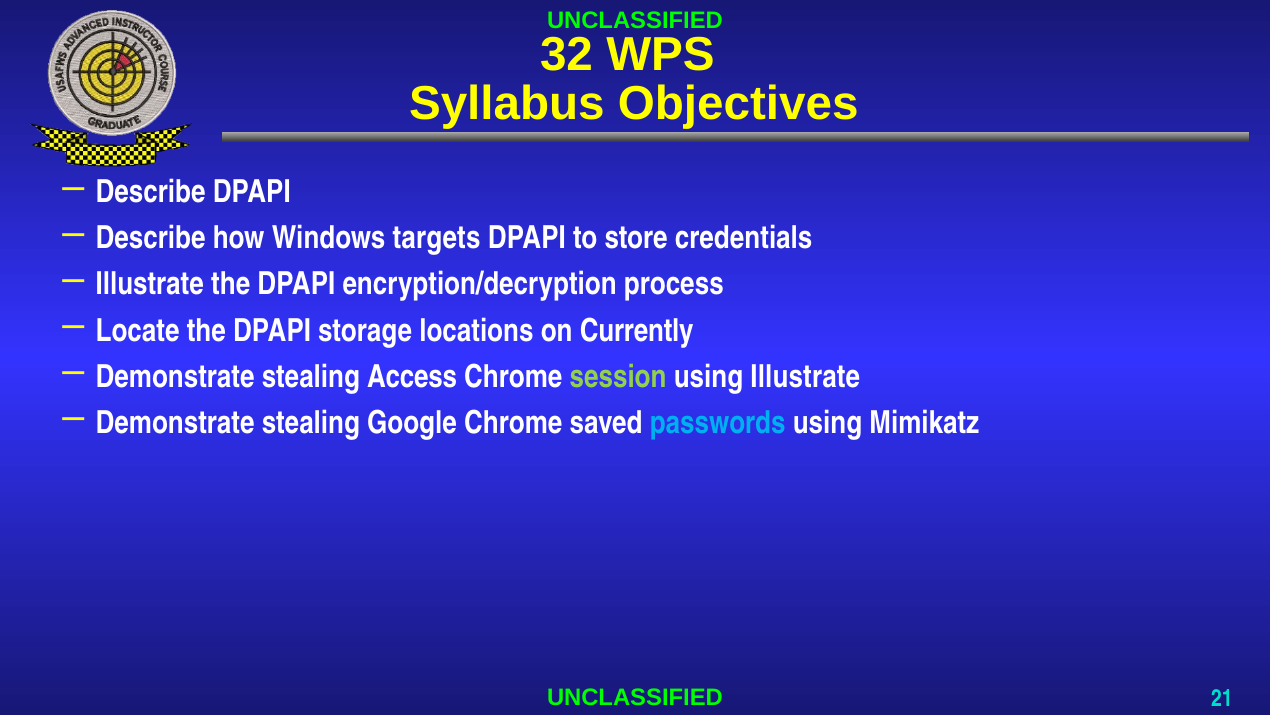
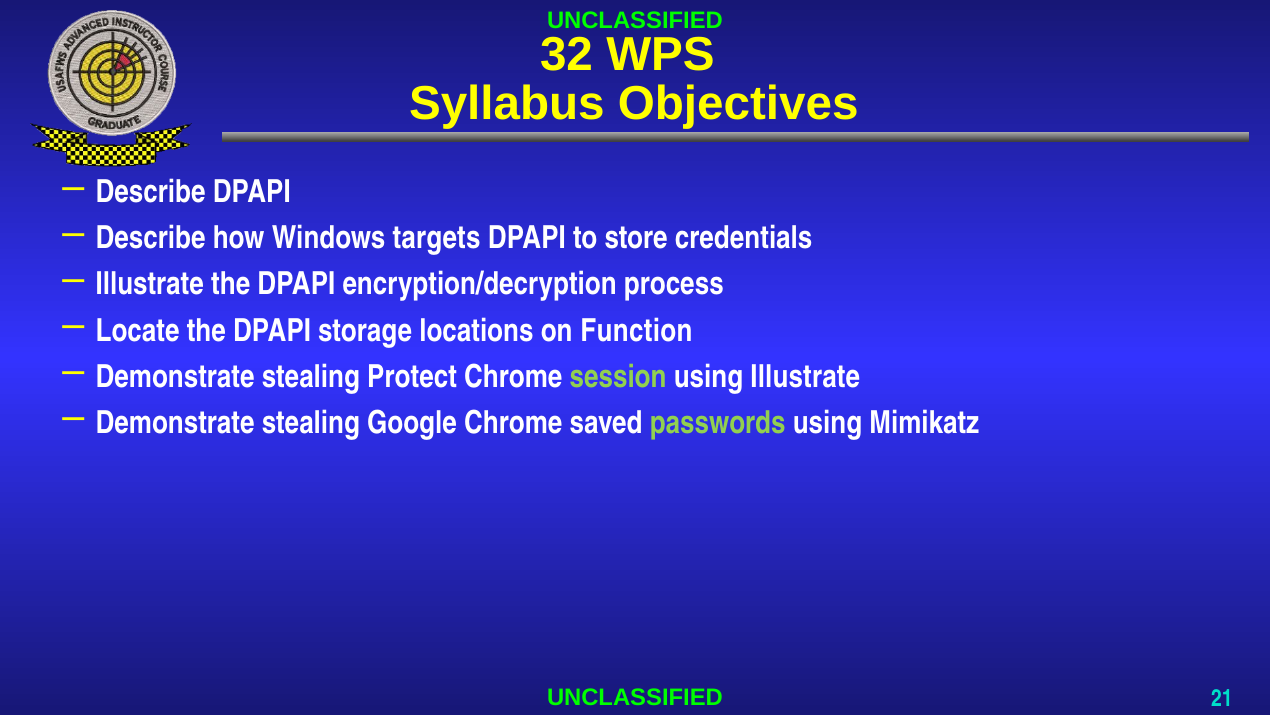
Currently: Currently -> Function (636, 330)
Access: Access -> Protect (412, 376)
passwords colour: light blue -> light green (718, 422)
